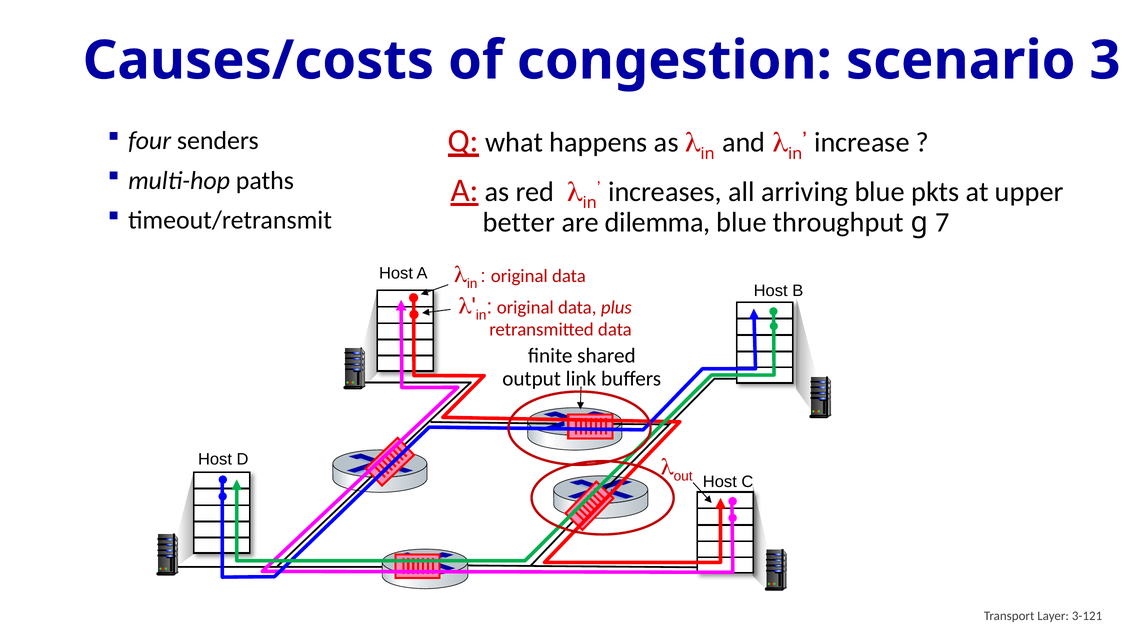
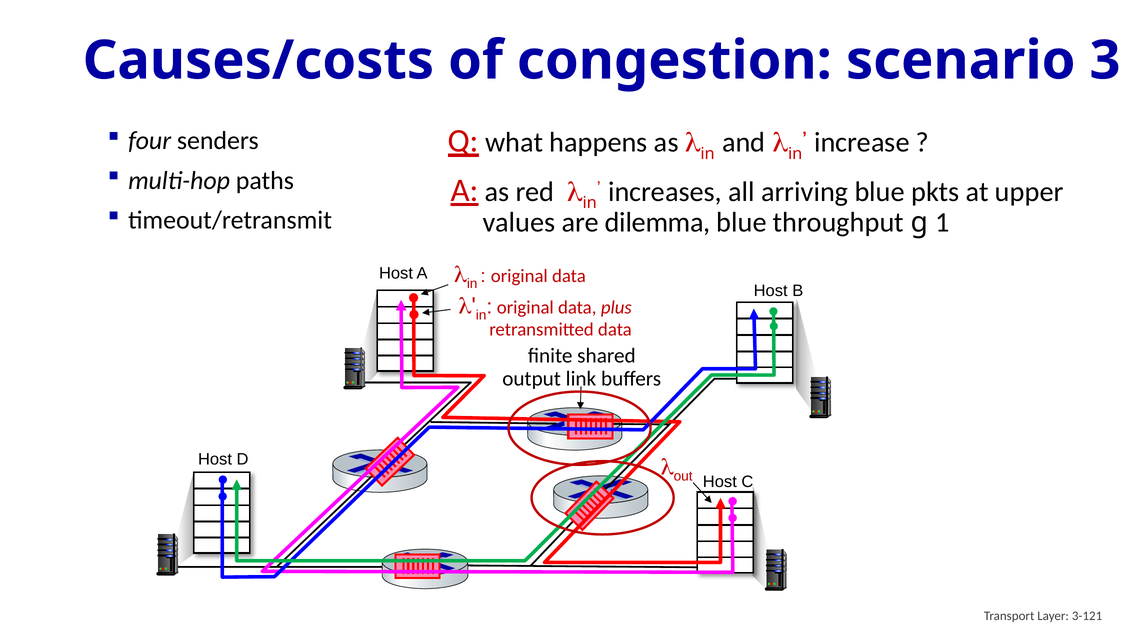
better: better -> values (519, 222)
7: 7 -> 1 (943, 222)
